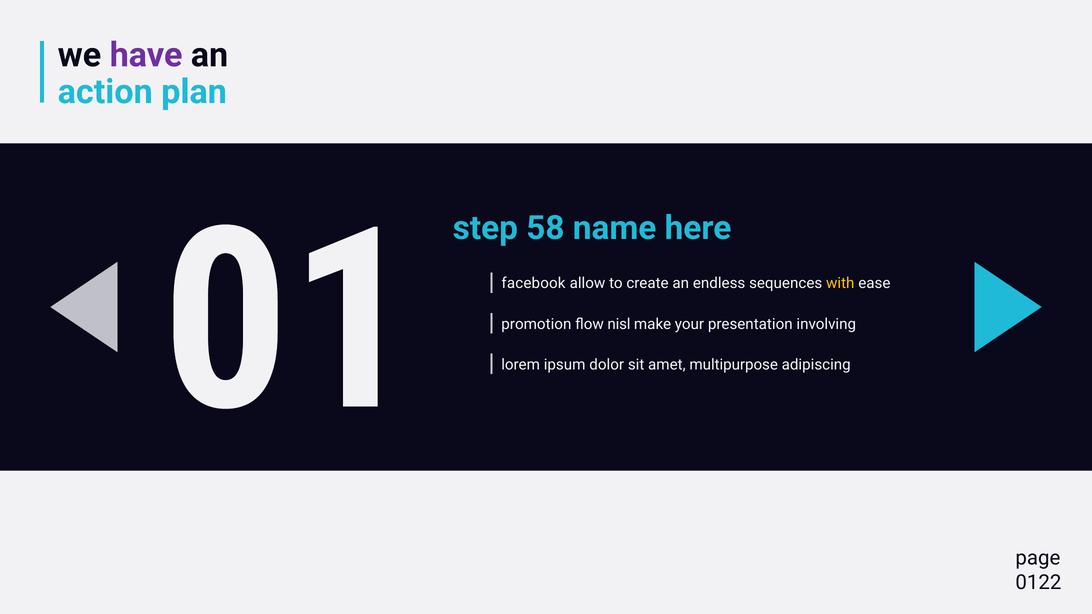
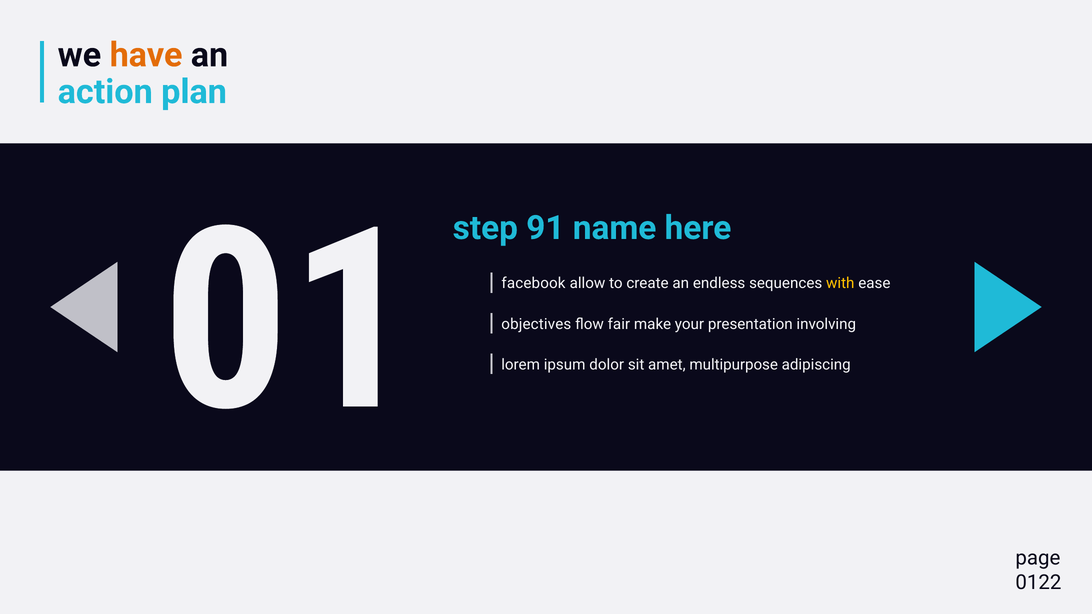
have colour: purple -> orange (146, 55)
58: 58 -> 91 (545, 228)
promotion: promotion -> objectives (536, 324)
nisl: nisl -> fair (619, 324)
